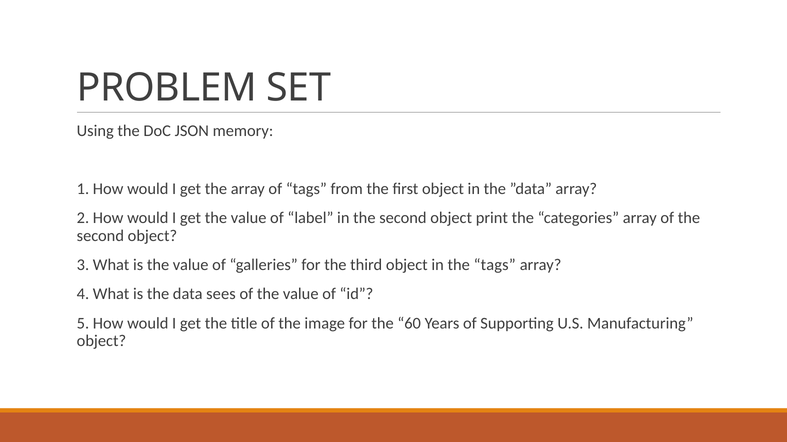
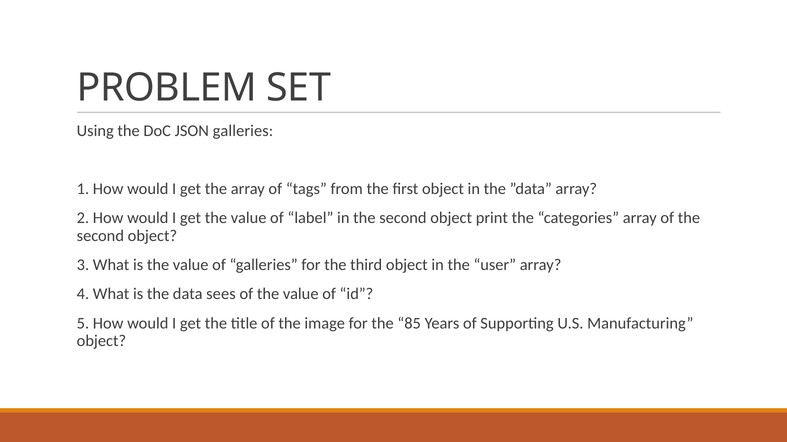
JSON memory: memory -> galleries (243, 131)
the tags: tags -> user (495, 265)
60: 60 -> 85 (409, 324)
